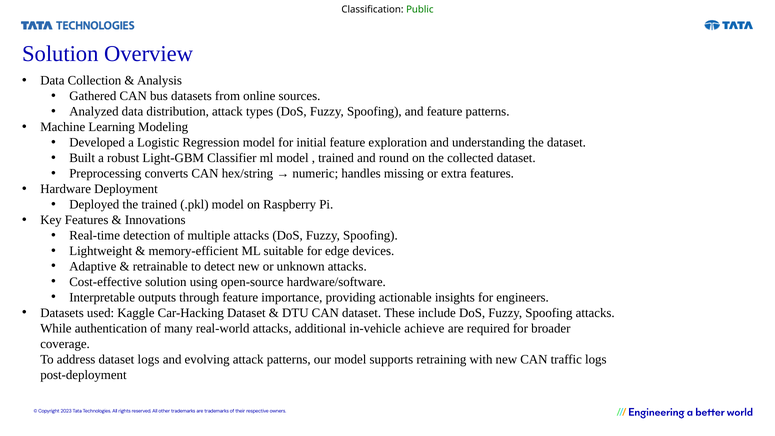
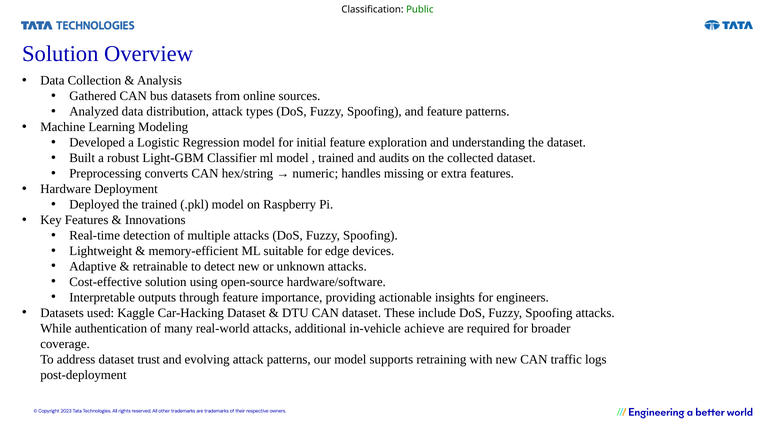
round: round -> audits (394, 158)
dataset logs: logs -> trust (149, 359)
